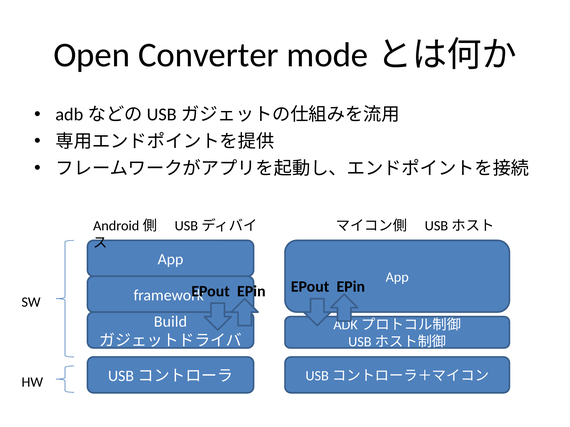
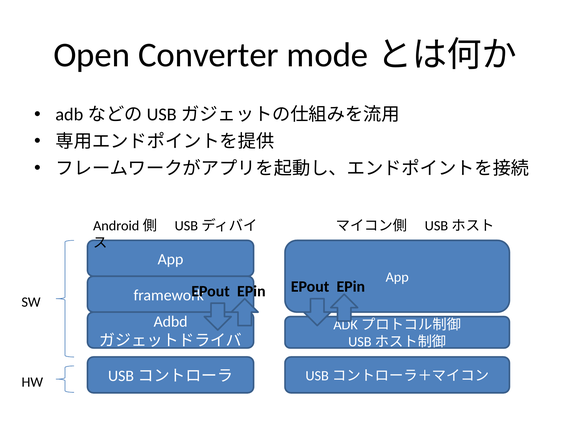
Build: Build -> Adbd (171, 322)
